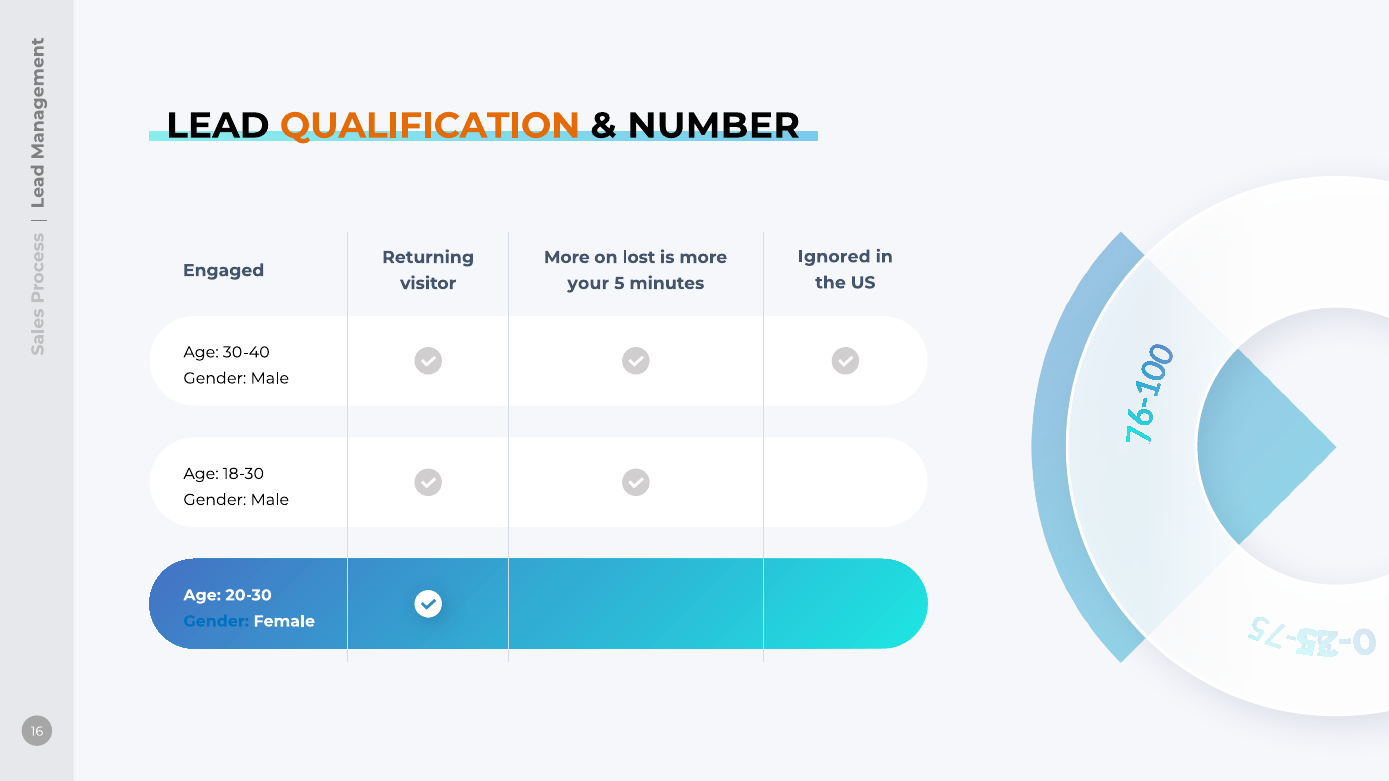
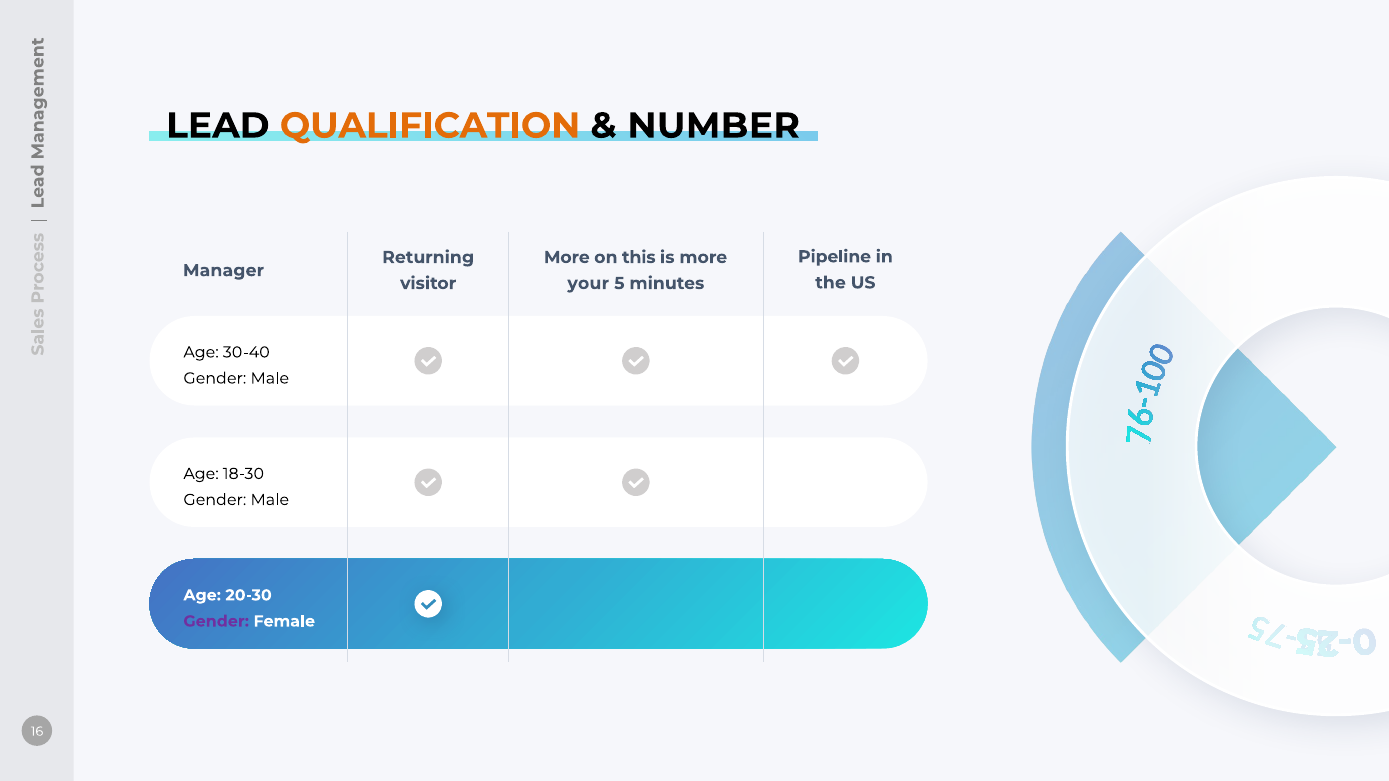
Ignored: Ignored -> Pipeline (835, 257)
lost: lost -> this (639, 257)
Engaged: Engaged -> Manager (224, 271)
Gender colour: blue -> purple (216, 622)
